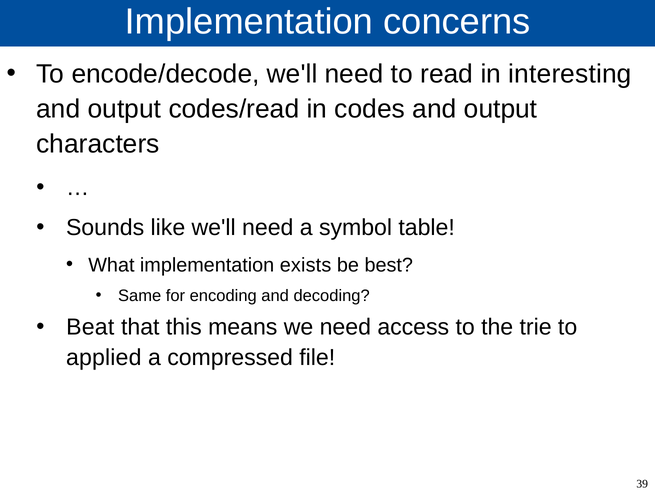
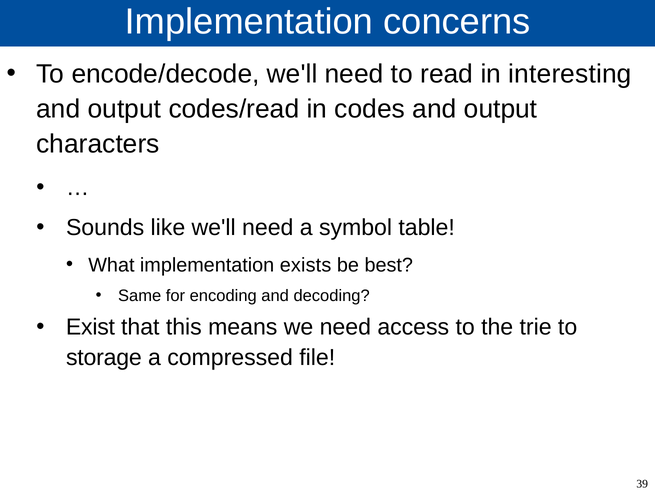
Beat: Beat -> Exist (90, 327)
applied: applied -> storage (104, 357)
